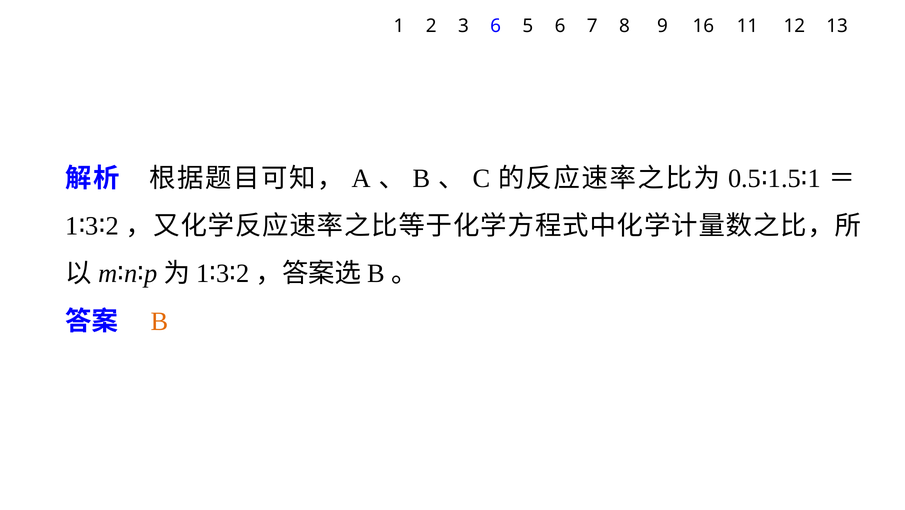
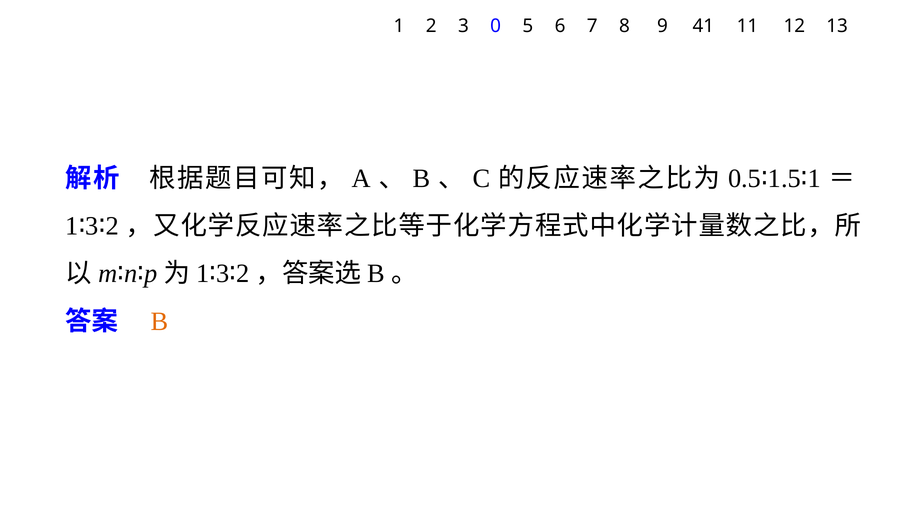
3 6: 6 -> 0 (496, 26)
16: 16 -> 41 (703, 26)
